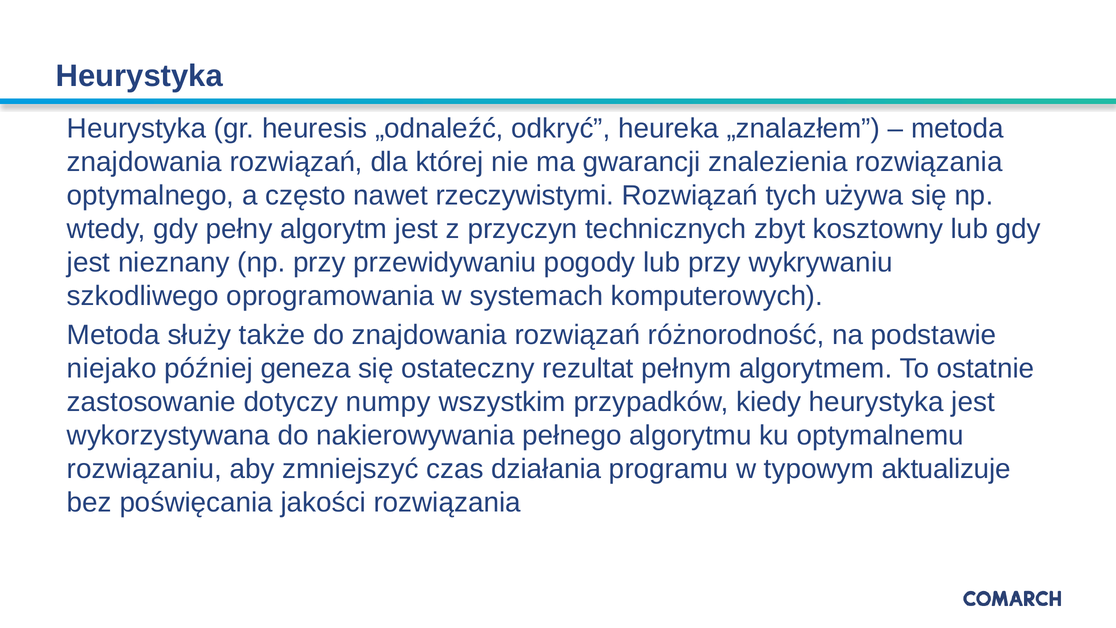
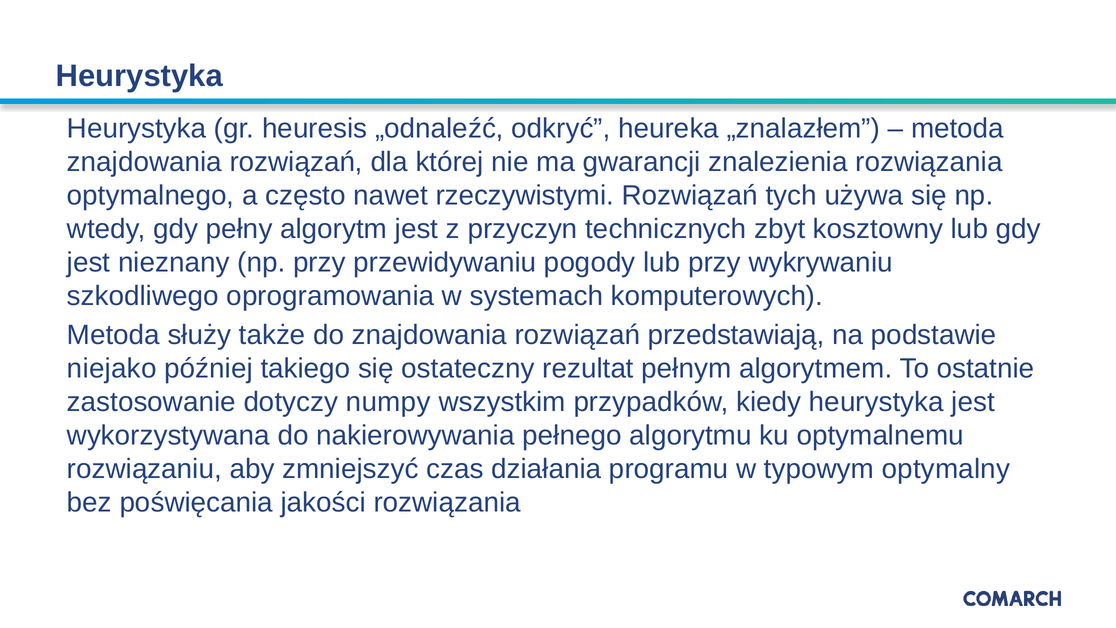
różnorodność: różnorodność -> przedstawiają (736, 335)
geneza: geneza -> takiego (305, 368)
aktualizuje: aktualizuje -> optymalny (946, 469)
